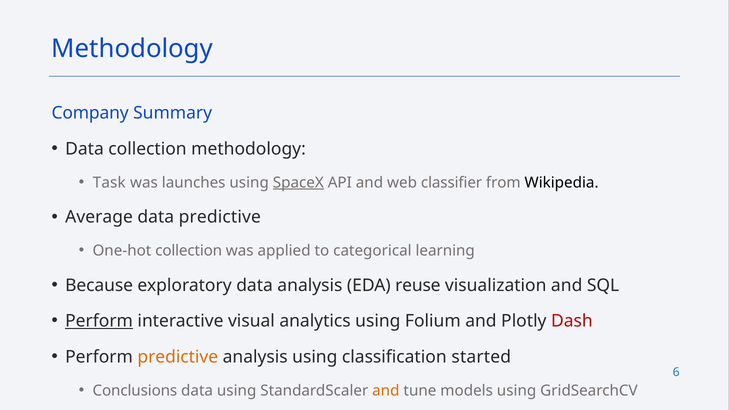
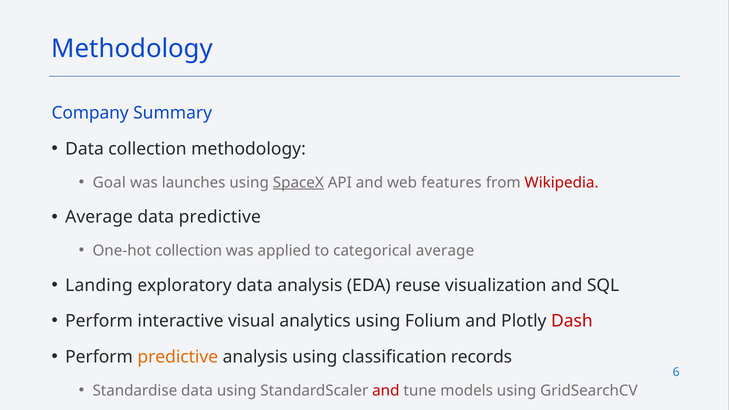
Task: Task -> Goal (109, 183)
classifier: classifier -> features (451, 183)
Wikipedia colour: black -> red (562, 183)
categorical learning: learning -> average (445, 251)
Because: Because -> Landing (99, 285)
Perform underline: present -> none (99, 321)
started: started -> records (481, 357)
Conclusions: Conclusions -> Standardise (135, 391)
and colour: orange -> red (386, 391)
